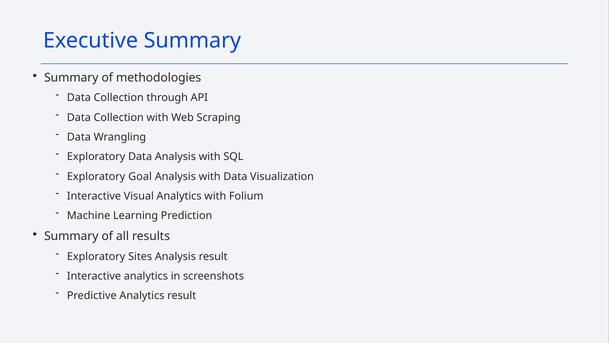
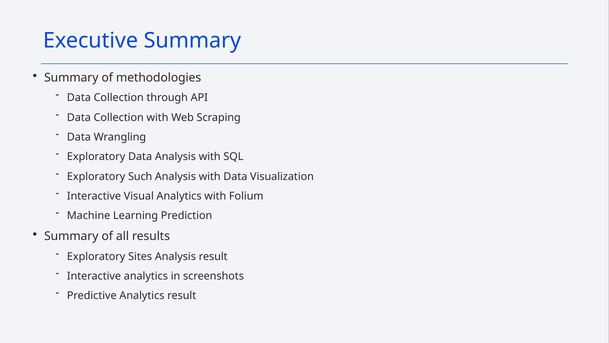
Goal: Goal -> Such (140, 176)
